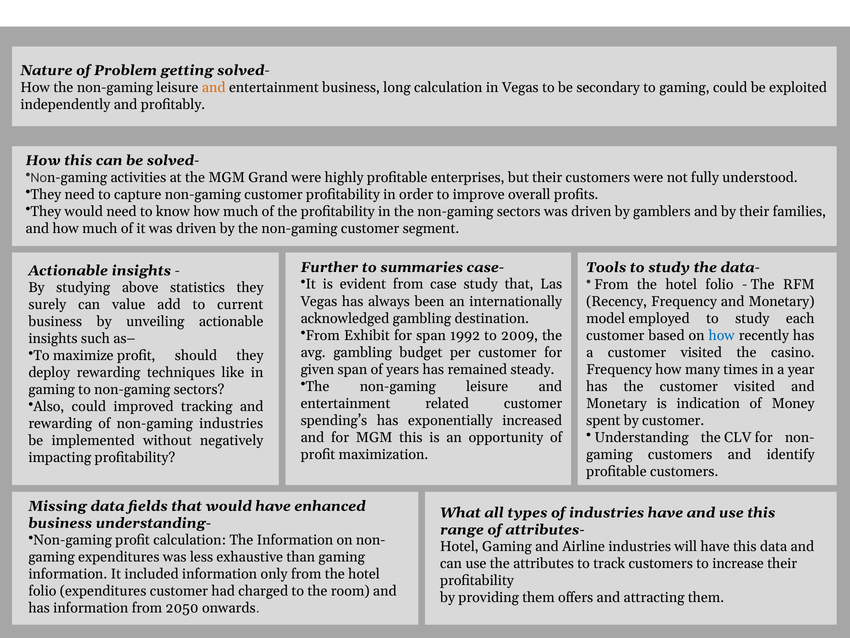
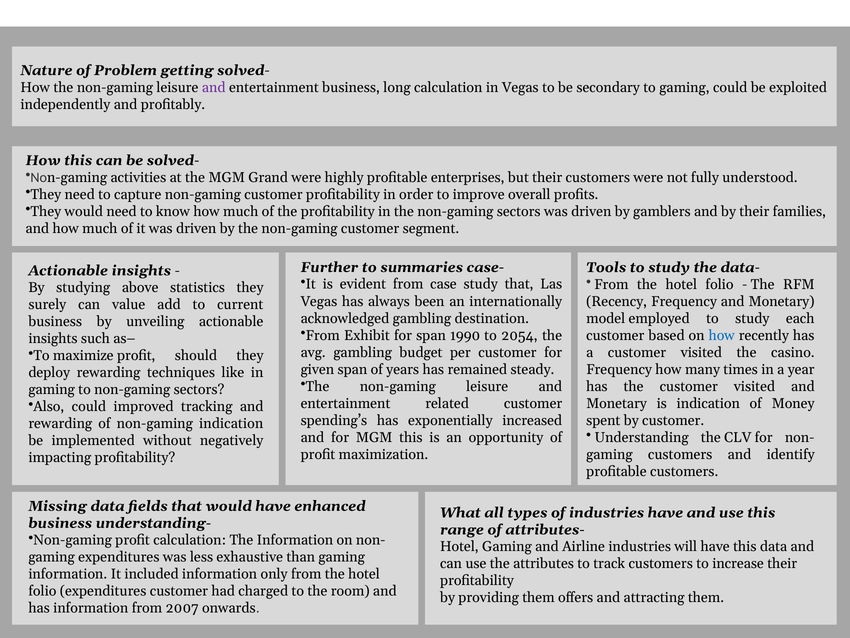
and colour: orange -> purple (214, 87)
1992: 1992 -> 1990 (465, 335)
2009: 2009 -> 2054 (519, 335)
non-gaming industries: industries -> indication (231, 423)
2050: 2050 -> 2007 (182, 608)
